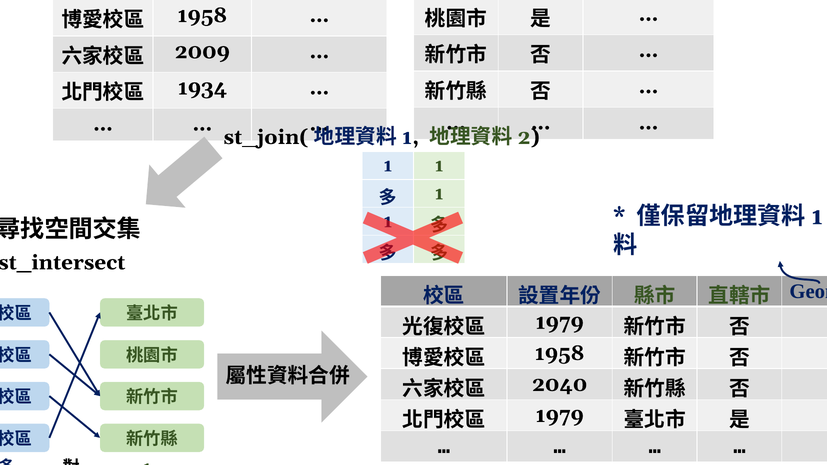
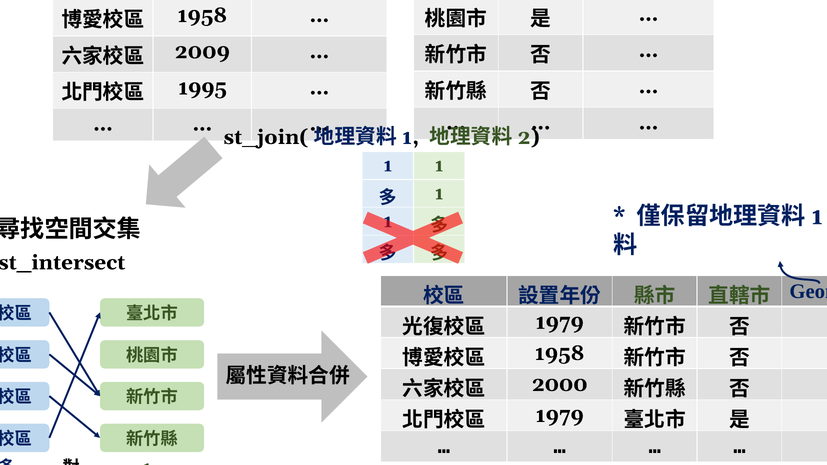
1934: 1934 -> 1995 (202, 88)
2040: 2040 -> 2000 (560, 384)
